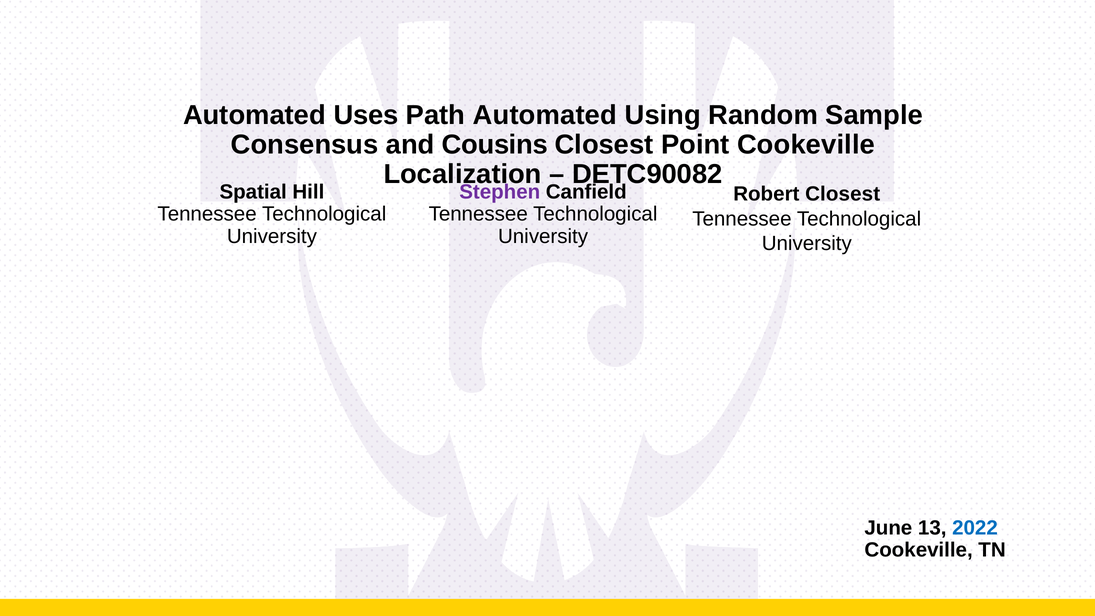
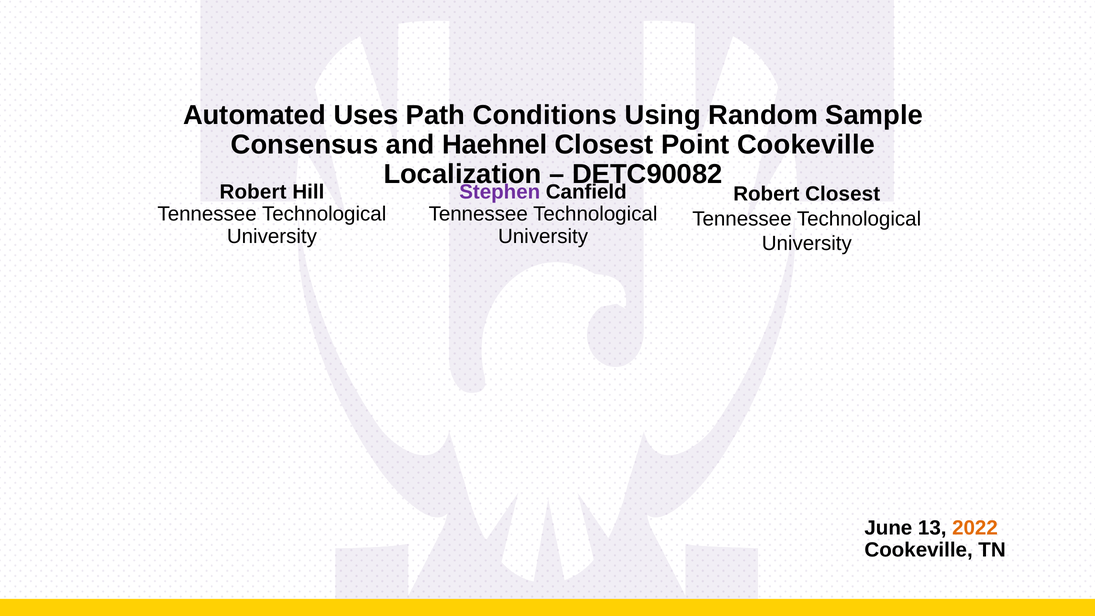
Path Automated: Automated -> Conditions (545, 115)
Cousins: Cousins -> Haehnel (495, 145)
Spatial: Spatial -> Robert (253, 192)
2022 colour: blue -> orange (975, 528)
